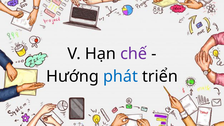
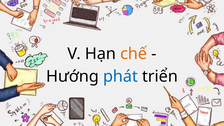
chế colour: purple -> orange (134, 54)
